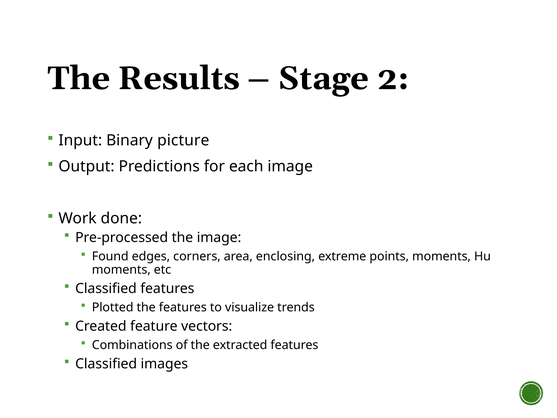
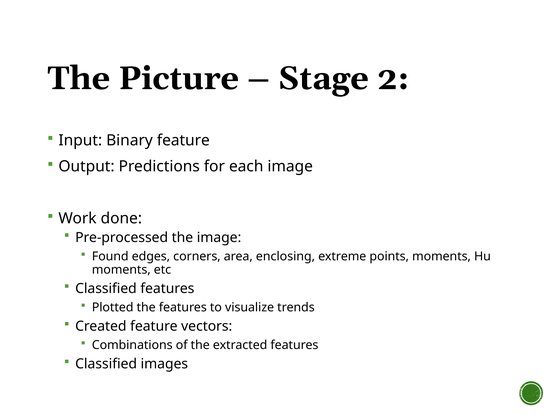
Results: Results -> Picture (179, 78)
Binary picture: picture -> feature (183, 140)
